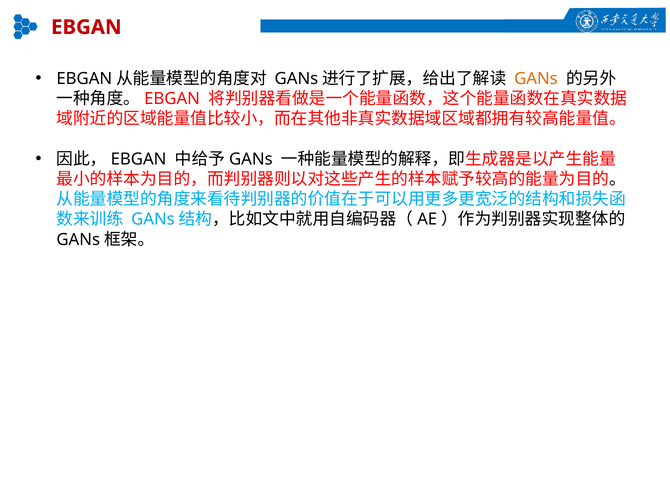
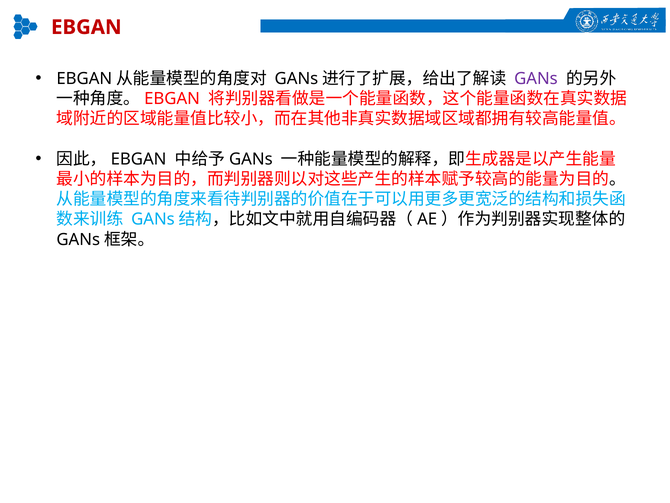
GANs colour: orange -> purple (536, 78)
